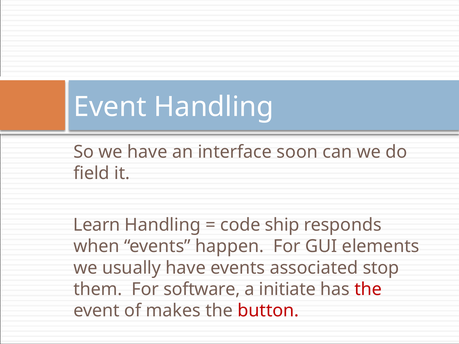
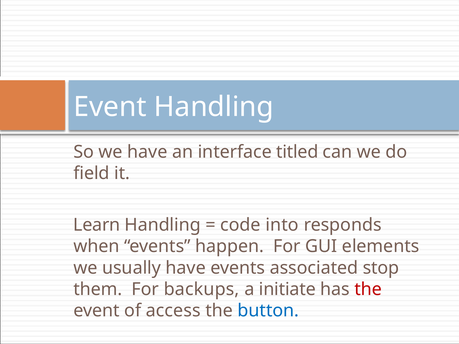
soon: soon -> titled (297, 152)
ship: ship -> into (282, 225)
software: software -> backups (202, 289)
makes: makes -> access (173, 311)
button colour: red -> blue (268, 311)
